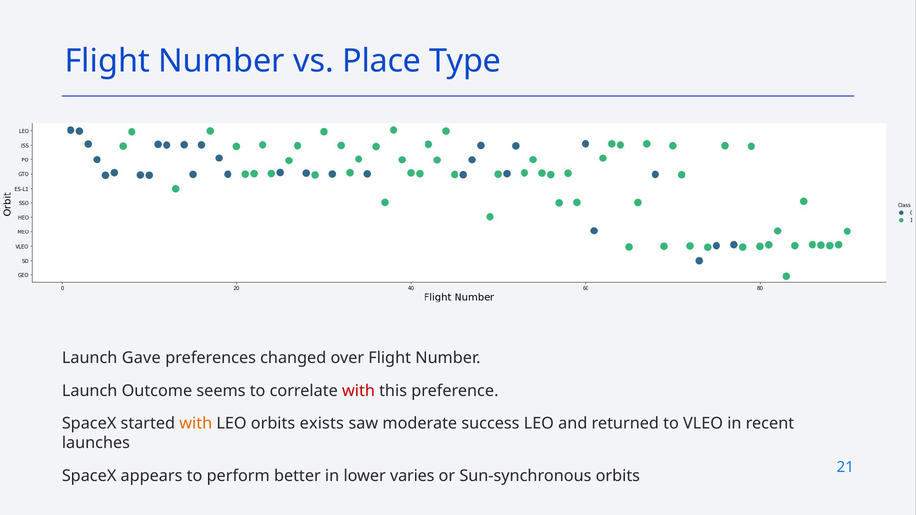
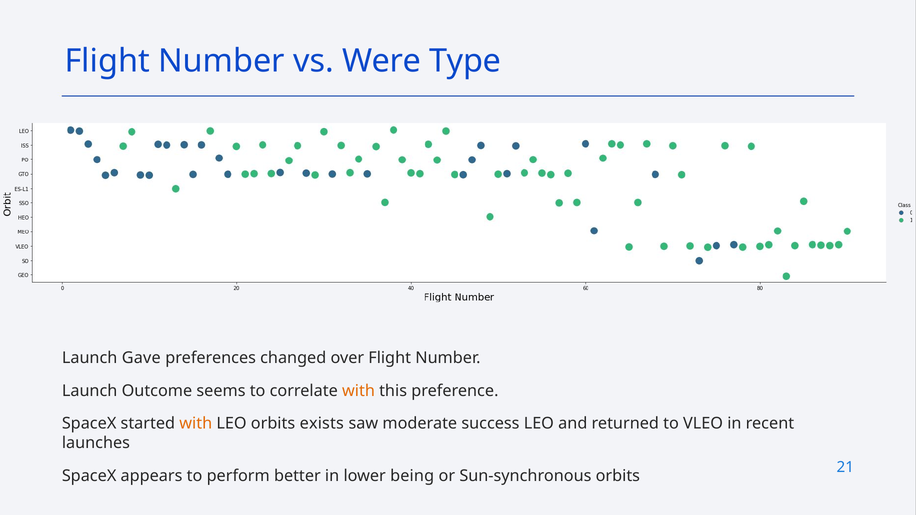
Place: Place -> Were (382, 61)
with colour: red -> orange (358, 391)
varies: varies -> being (412, 476)
